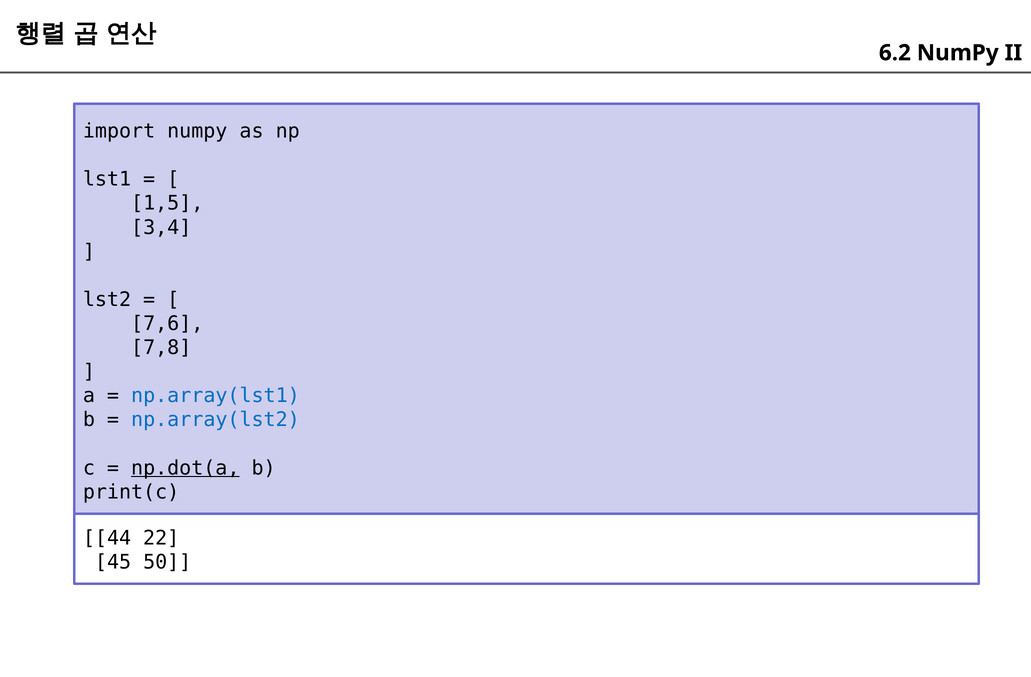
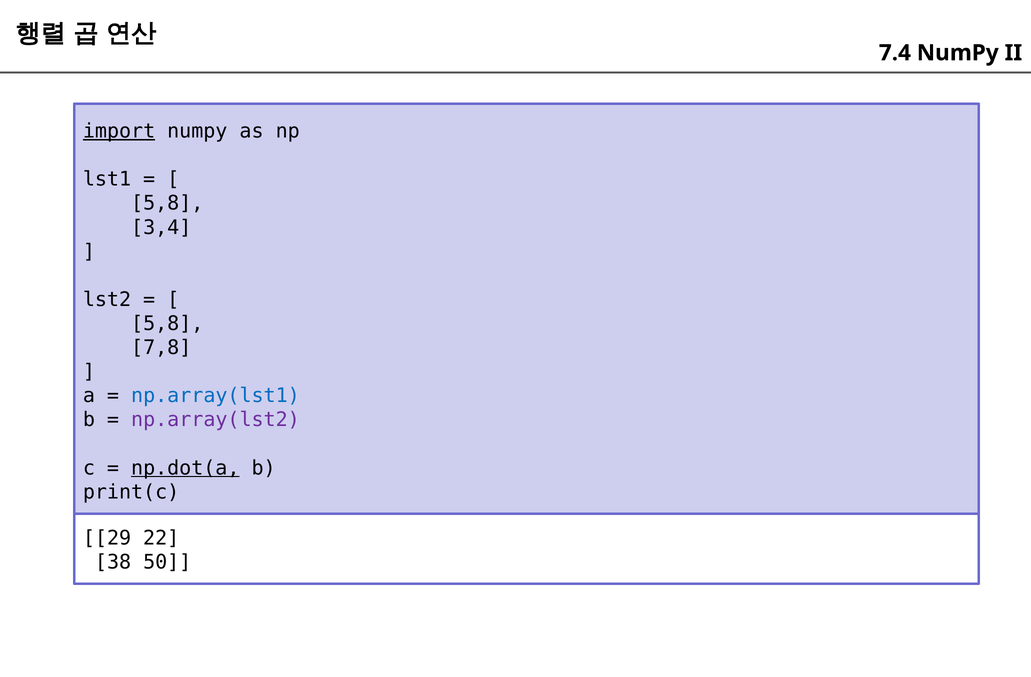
6.2: 6.2 -> 7.4 (895, 53)
import underline: none -> present (119, 131)
1,5: 1,5 -> 5,8 (167, 203)
7,6: 7,6 -> 5,8 (167, 324)
np.array(lst2 colour: blue -> purple (215, 420)
44: 44 -> 29 (107, 538)
45: 45 -> 38 (113, 562)
